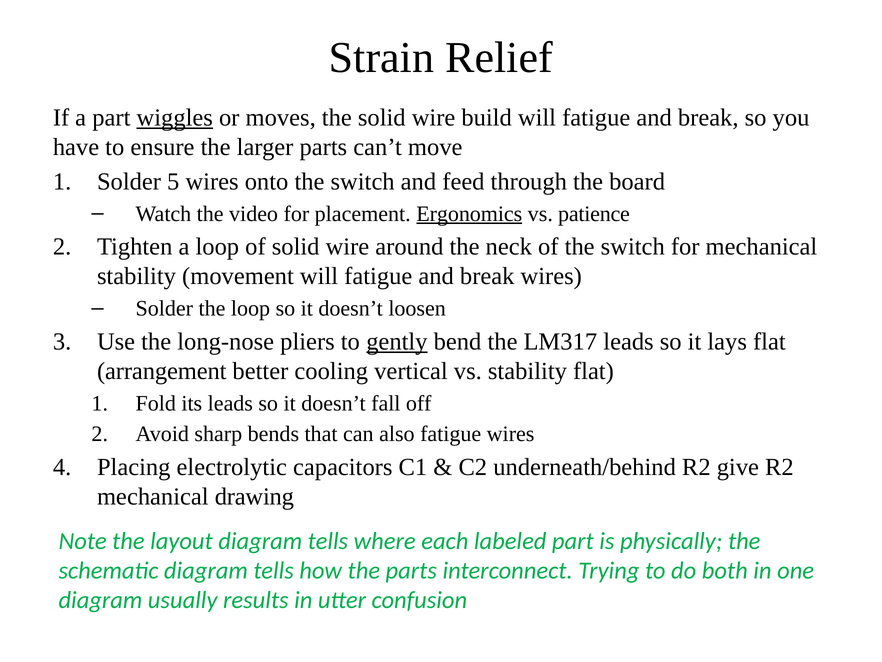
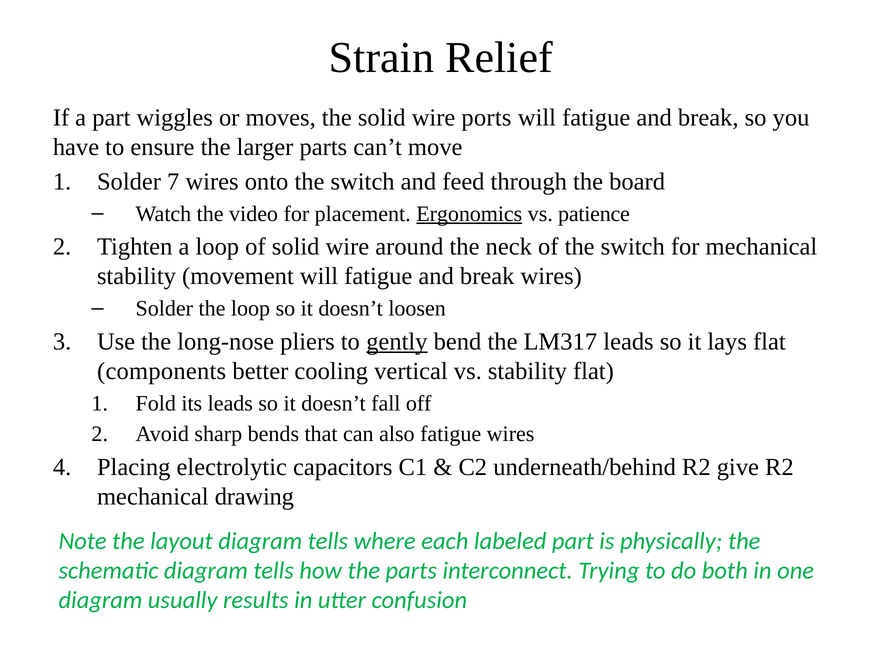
wiggles underline: present -> none (175, 118)
build: build -> ports (486, 118)
5: 5 -> 7 (173, 181)
arrangement: arrangement -> components (162, 371)
